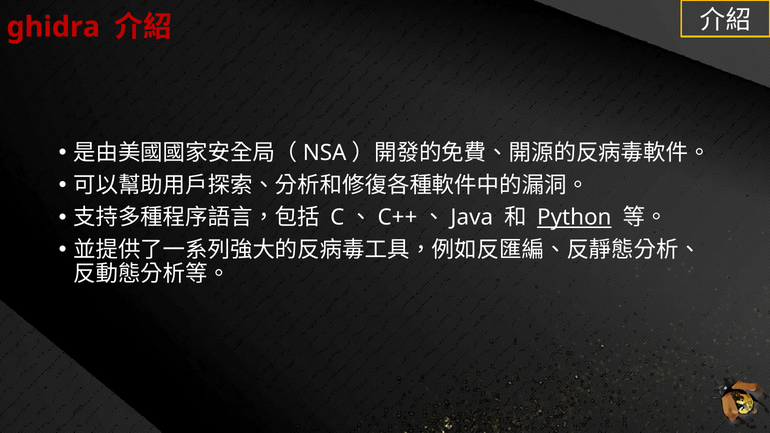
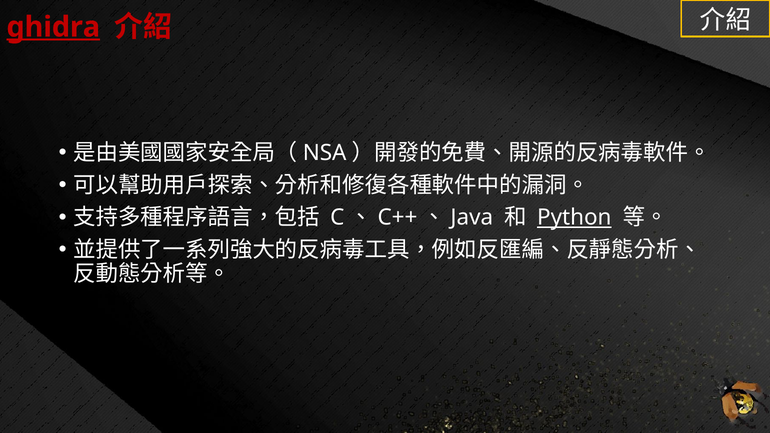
ghidra underline: none -> present (53, 27)
